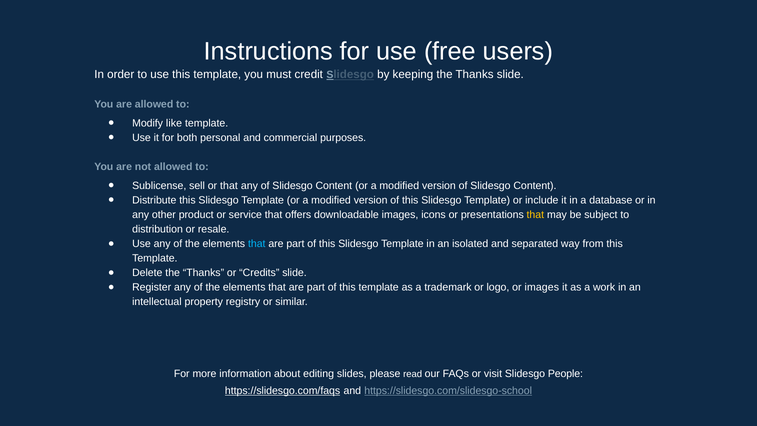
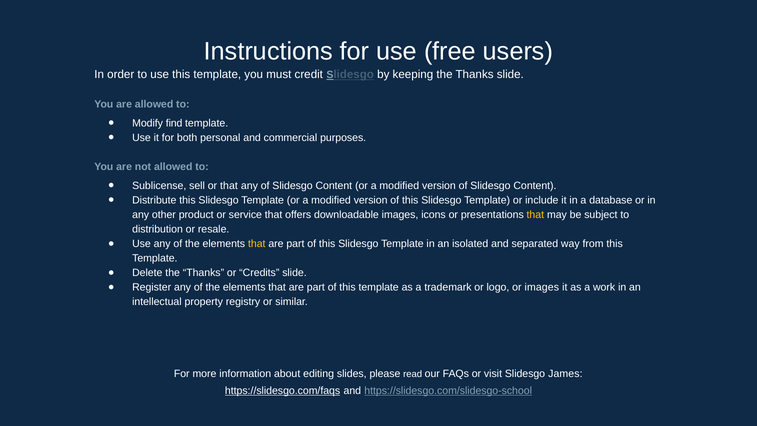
like: like -> find (174, 123)
that colour: light blue -> yellow (257, 244)
People: People -> James (565, 374)
